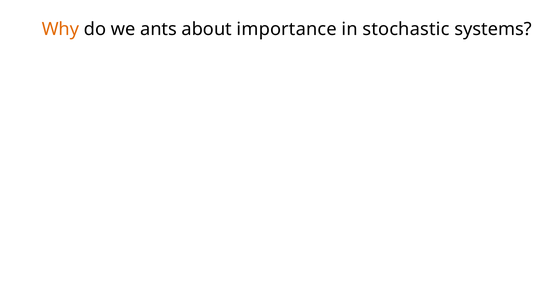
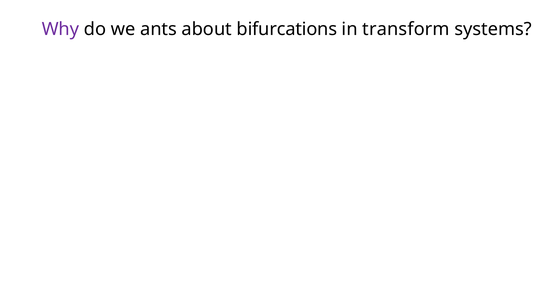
Why colour: orange -> purple (60, 29)
importance: importance -> bifurcations (287, 29)
stochastic: stochastic -> transform (406, 29)
